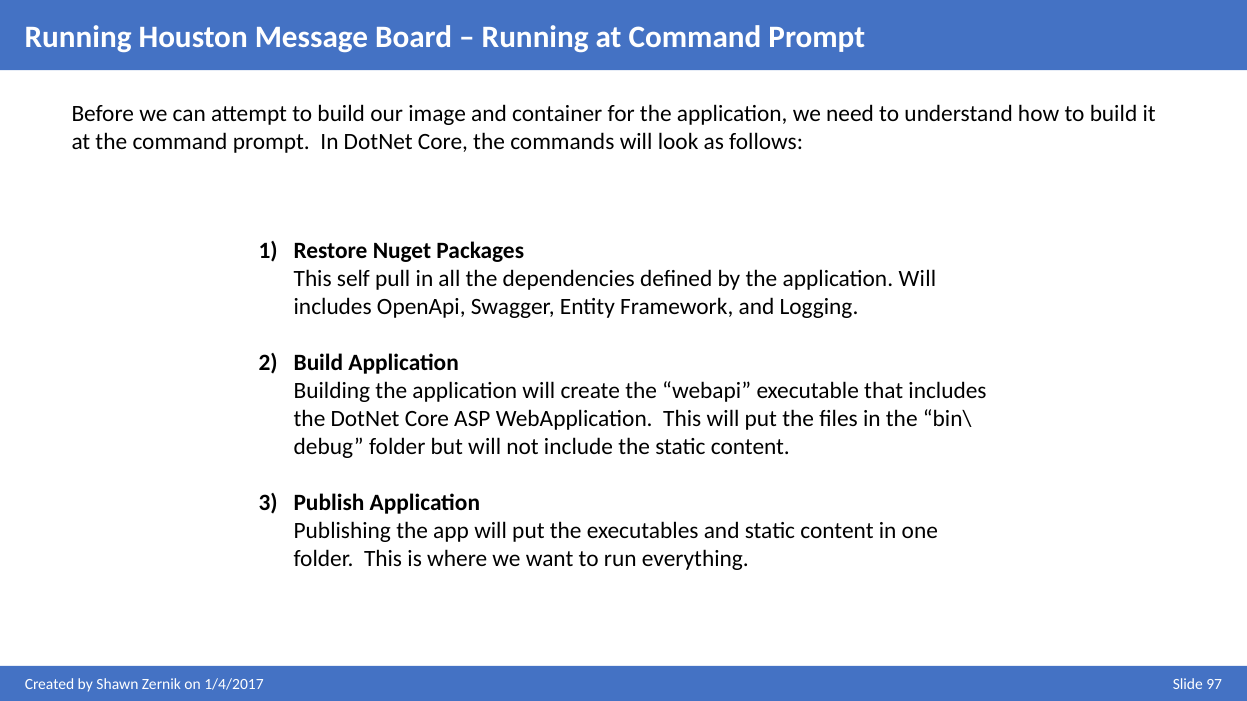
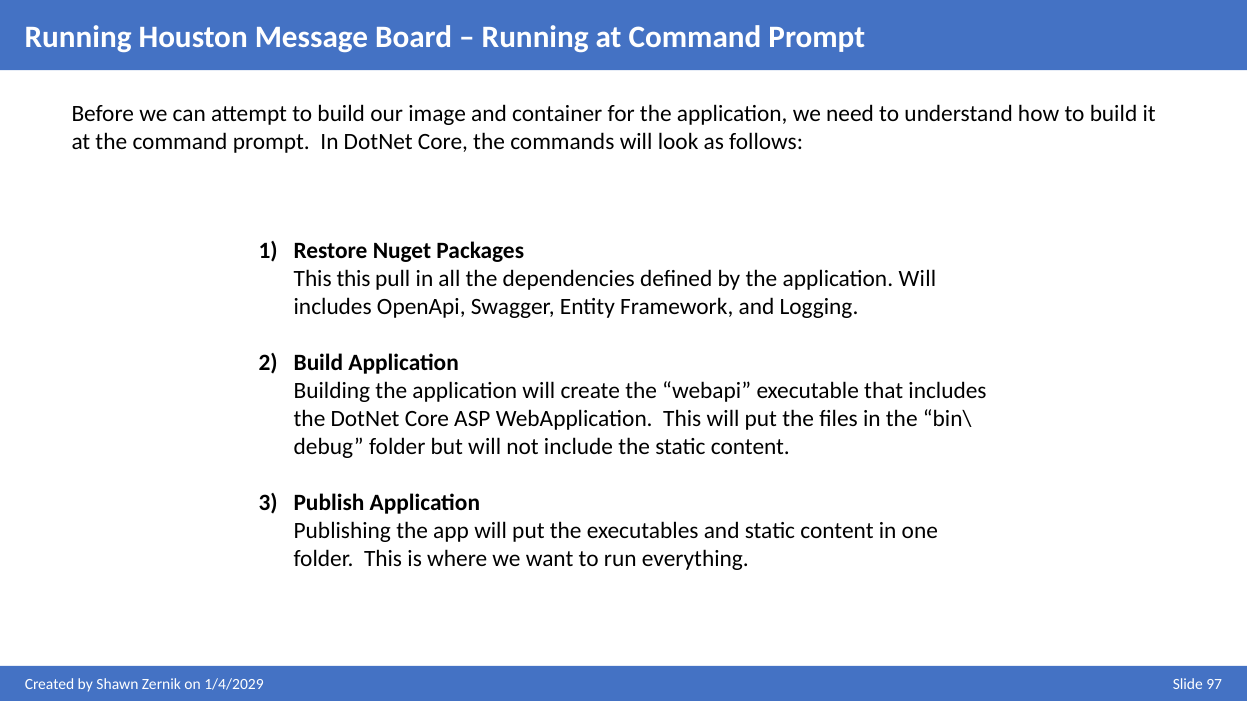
This self: self -> this (353, 279)
1/4/2017: 1/4/2017 -> 1/4/2029 (234, 685)
